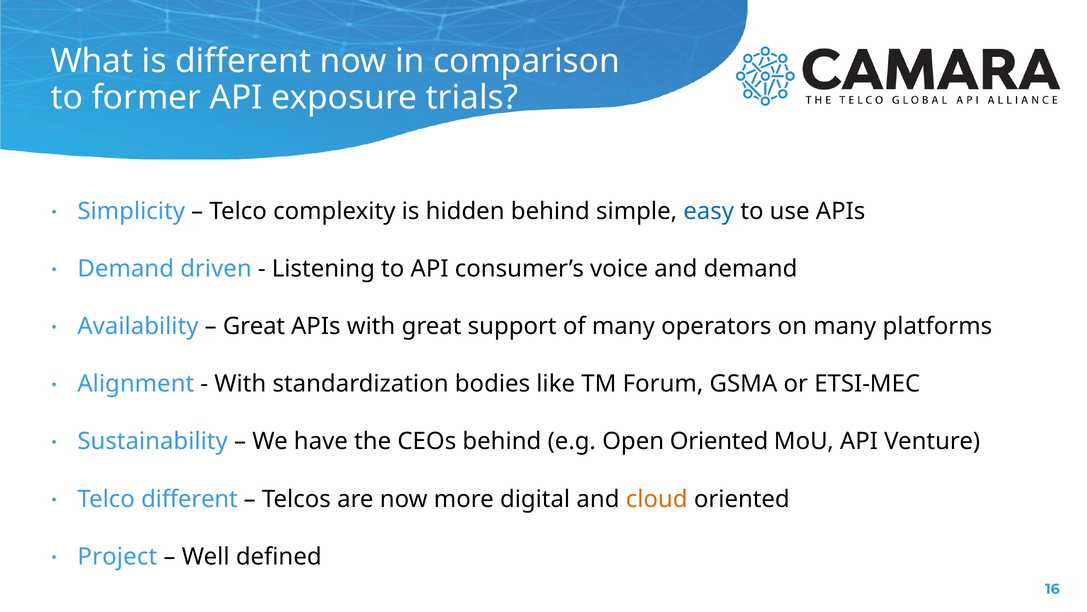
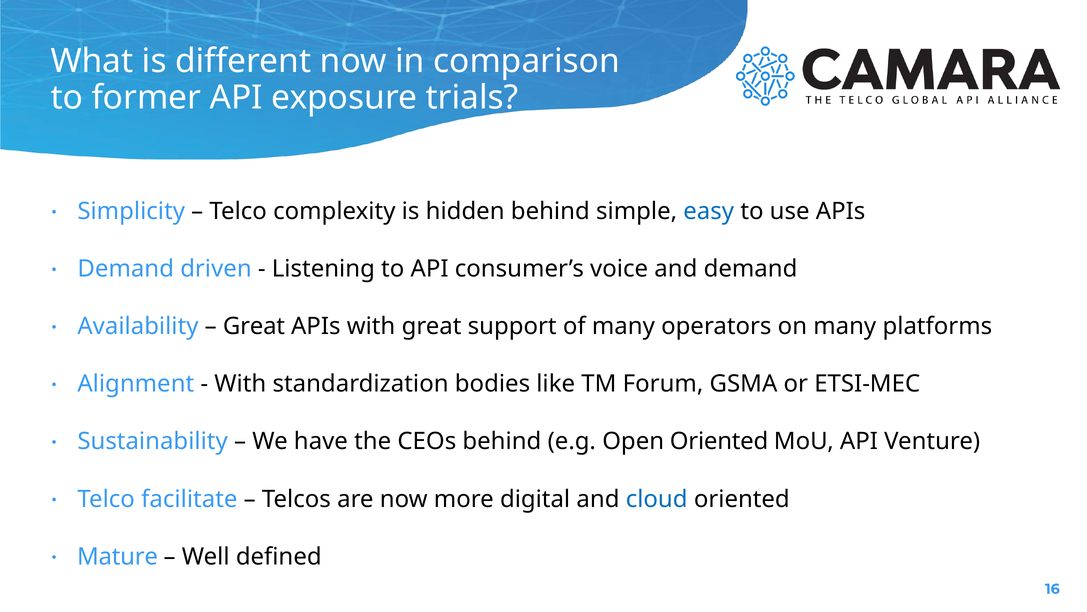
Telco different: different -> facilitate (189, 499)
cloud colour: orange -> blue (657, 499)
Project: Project -> Mature (118, 556)
